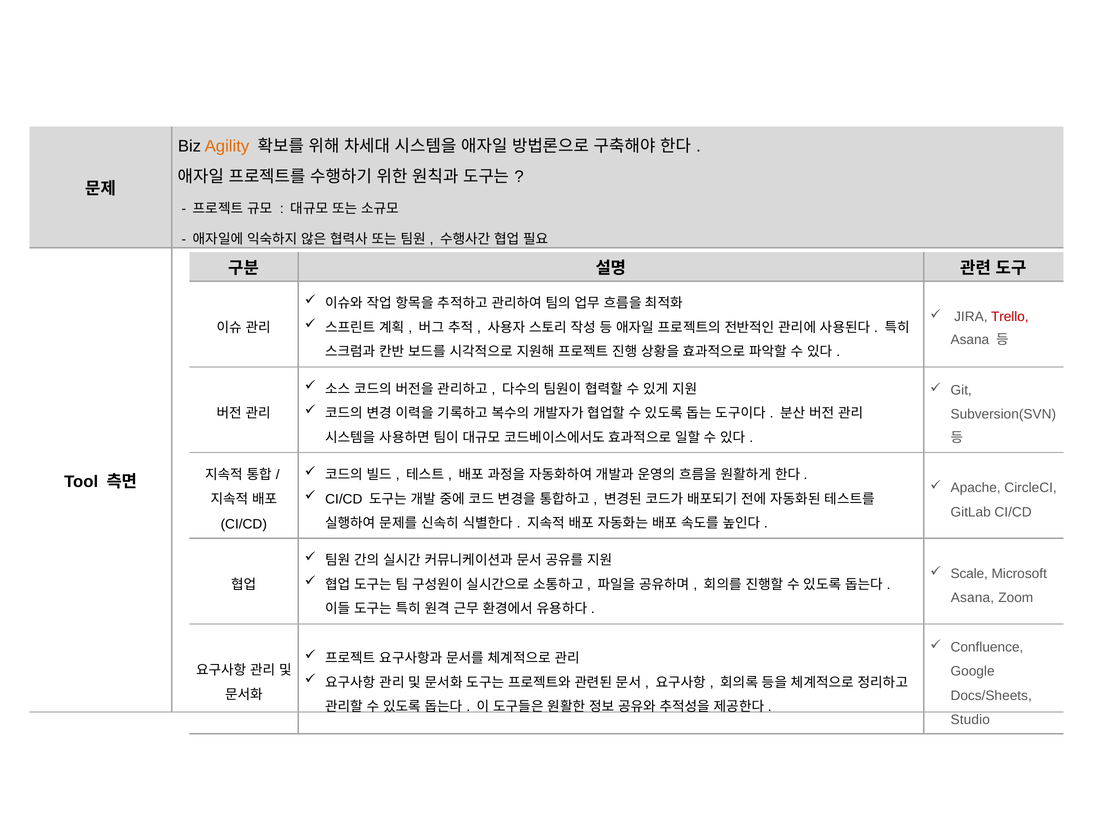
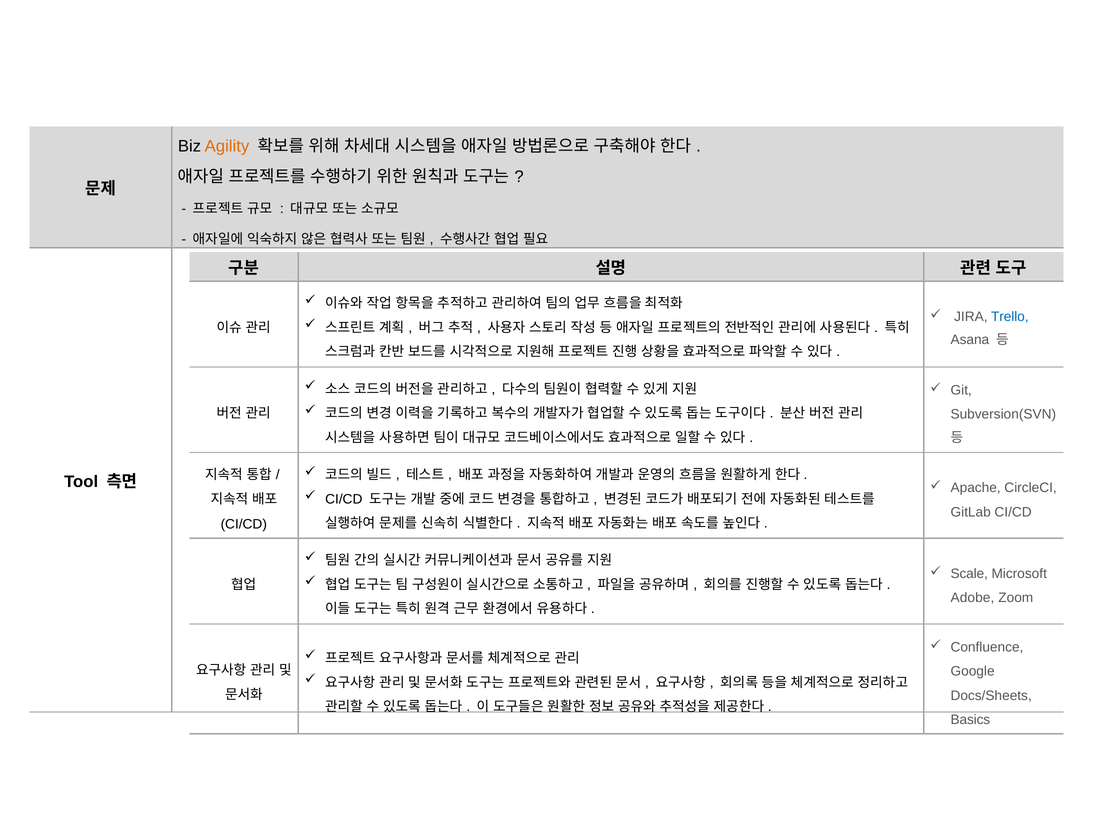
Trello colour: red -> blue (1010, 317)
Asana: Asana -> Adobe (972, 598)
Studio: Studio -> Basics (970, 721)
